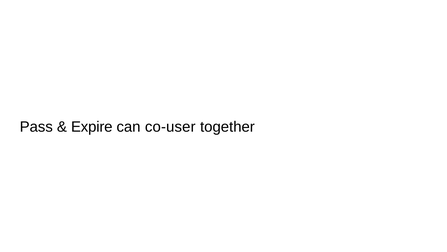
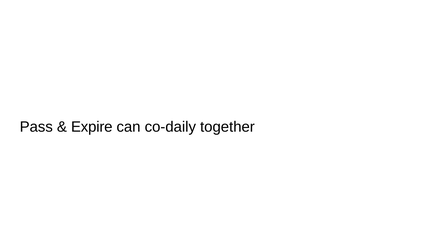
co-user: co-user -> co-daily (170, 127)
